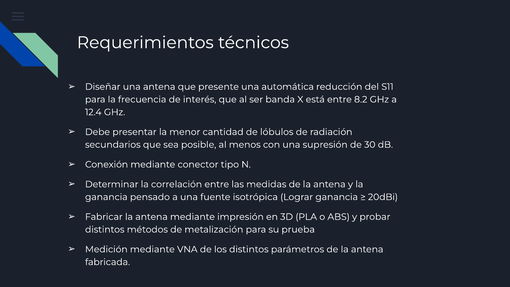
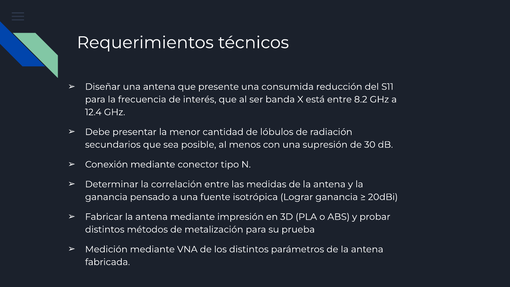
automática: automática -> consumida (288, 87)
